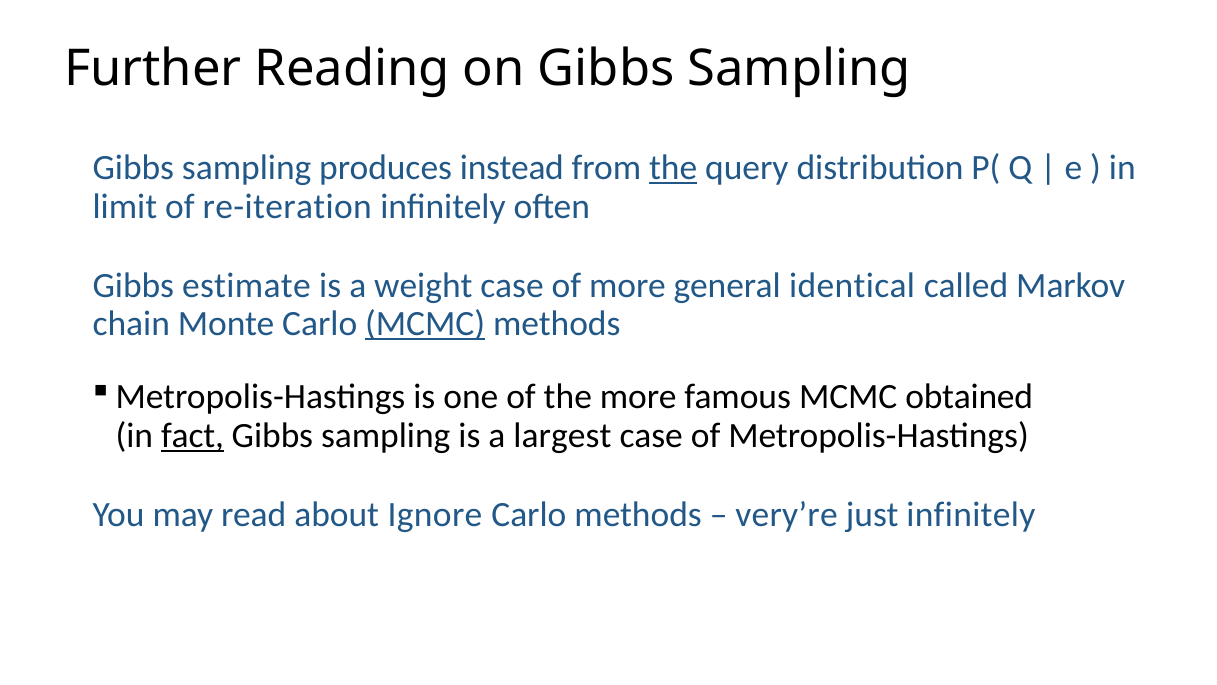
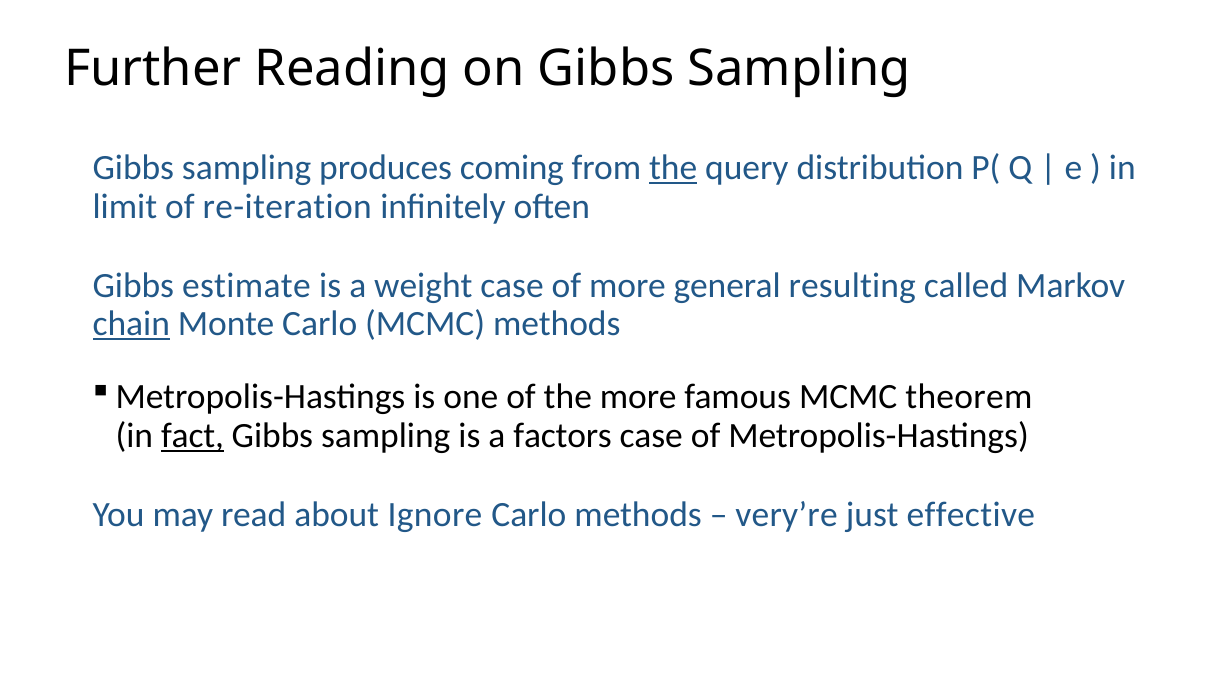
instead: instead -> coming (512, 168)
identical: identical -> resulting (852, 286)
chain underline: none -> present (131, 324)
MCMC underline: present -> none (425, 324)
obtained: obtained -> theorem (969, 397)
largest: largest -> factors (563, 435)
just infinitely: infinitely -> effective (971, 514)
